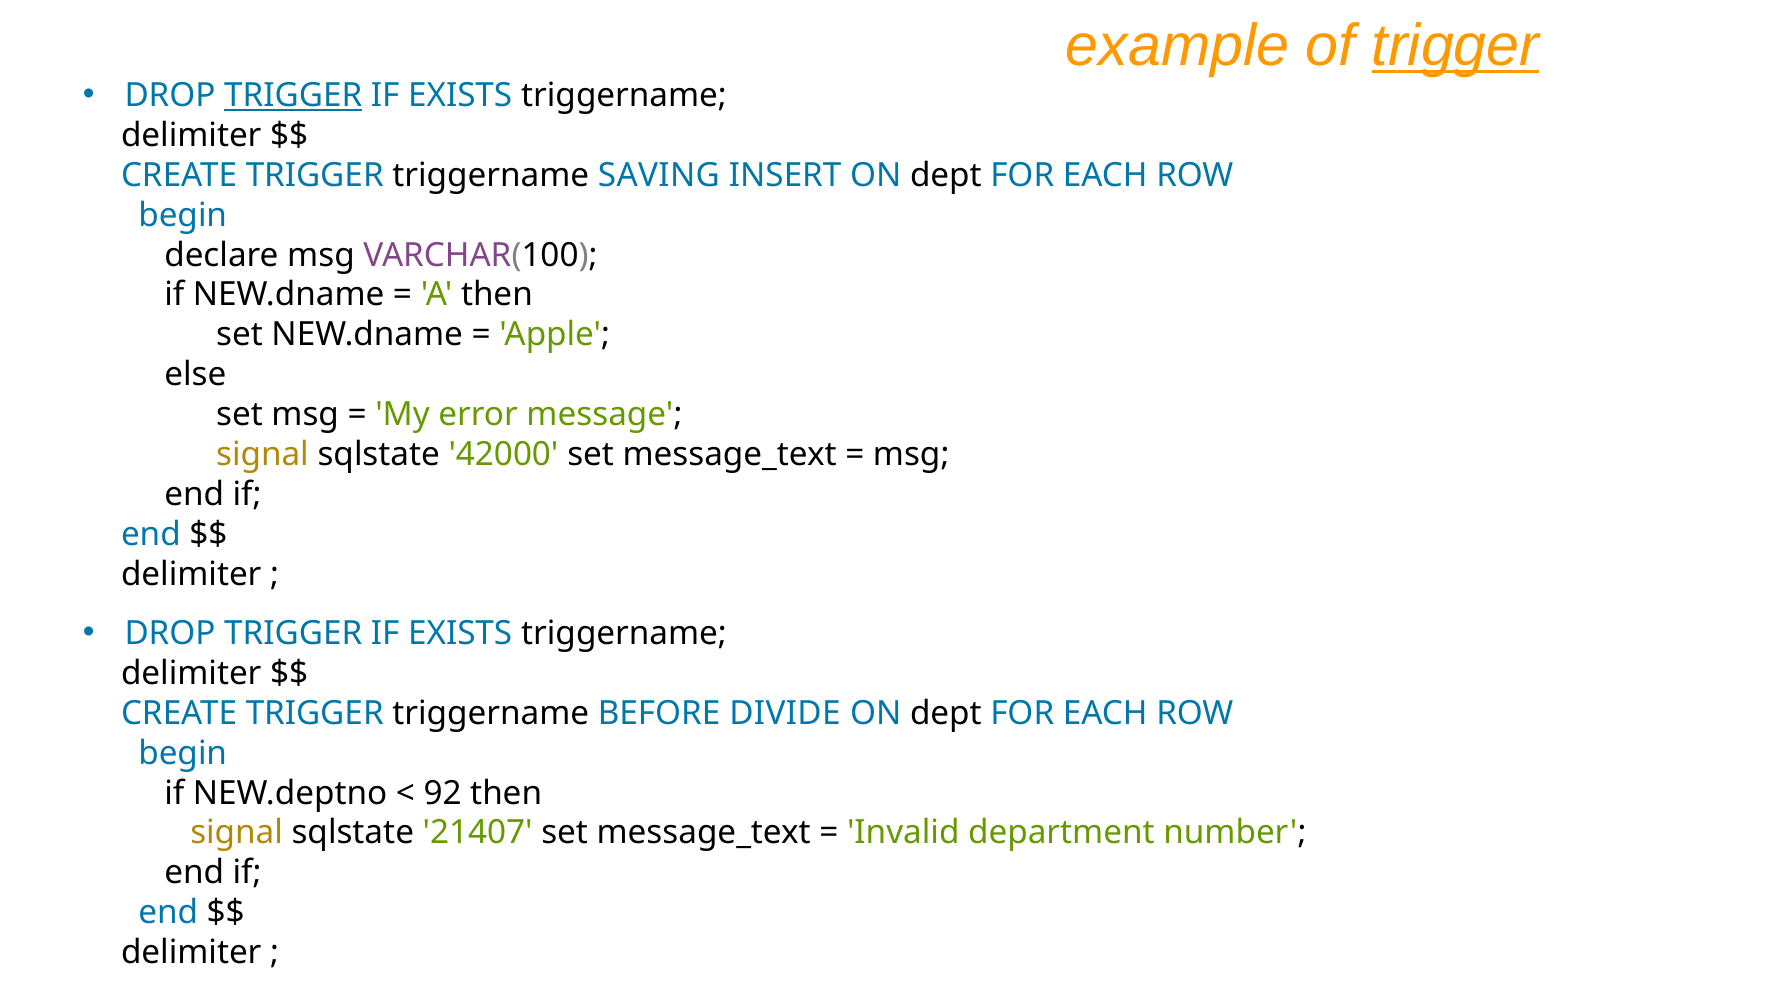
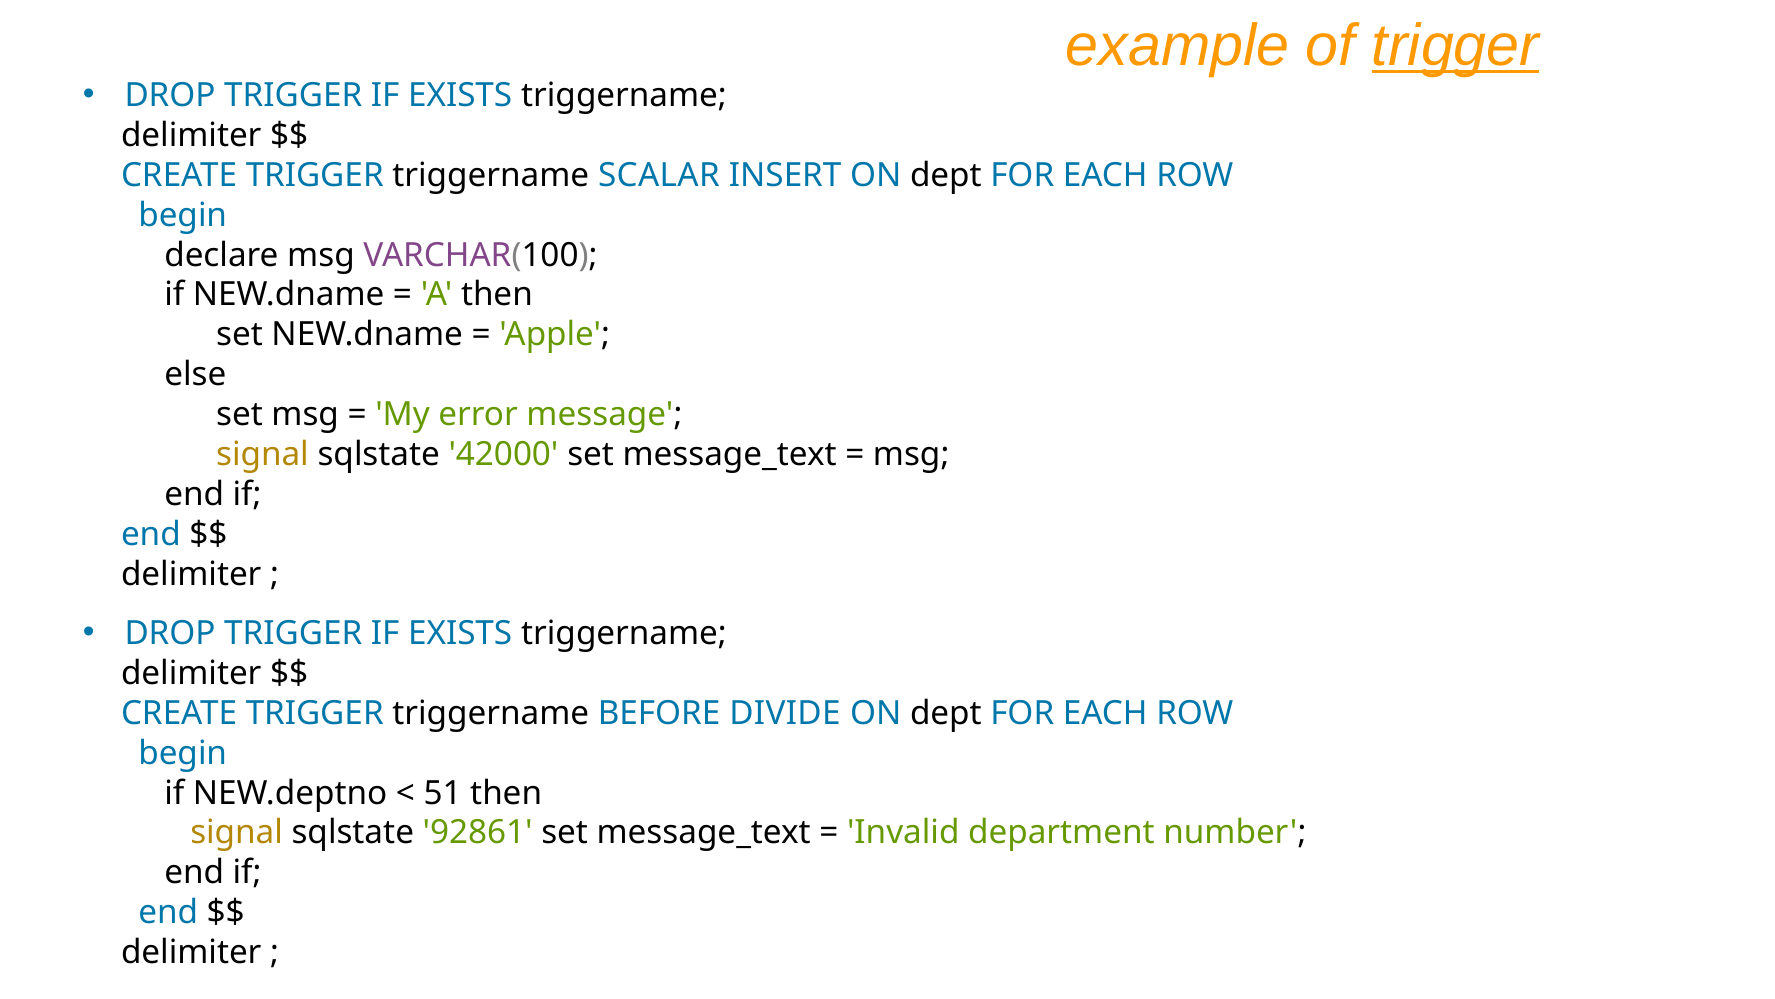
TRIGGER underline: present -> none (293, 95)
SAVING: SAVING -> SCALAR (659, 175)
92: 92 -> 51 (443, 793)
21407: 21407 -> 92861 (478, 833)
